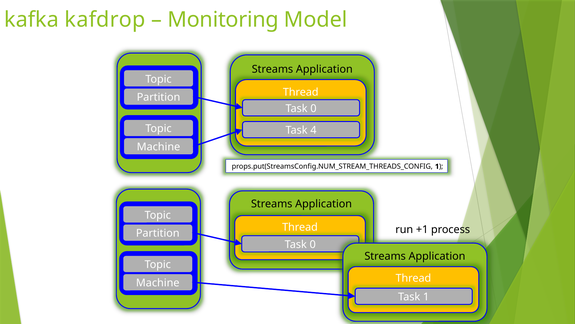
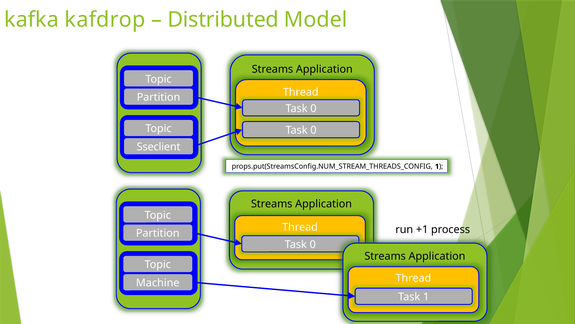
Monitoring: Monitoring -> Distributed (223, 20)
4: 4 -> 0 (313, 130)
Machine: Machine -> Sseclient (159, 147)
